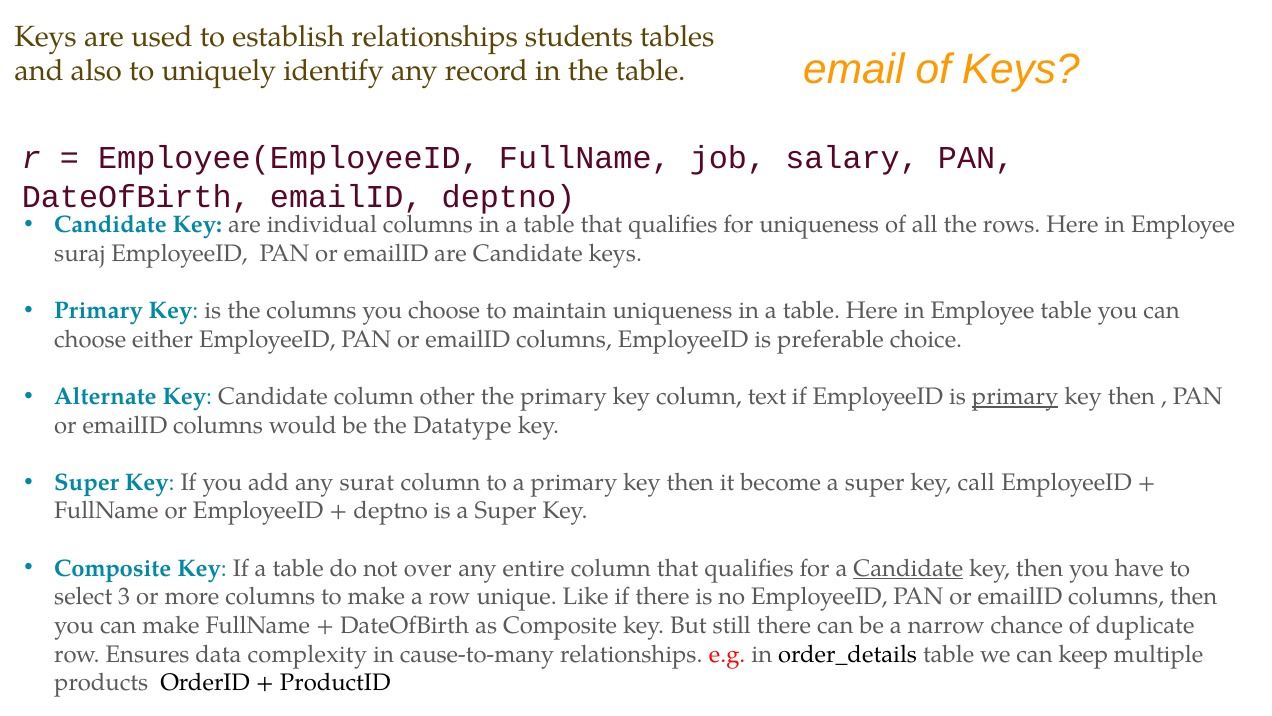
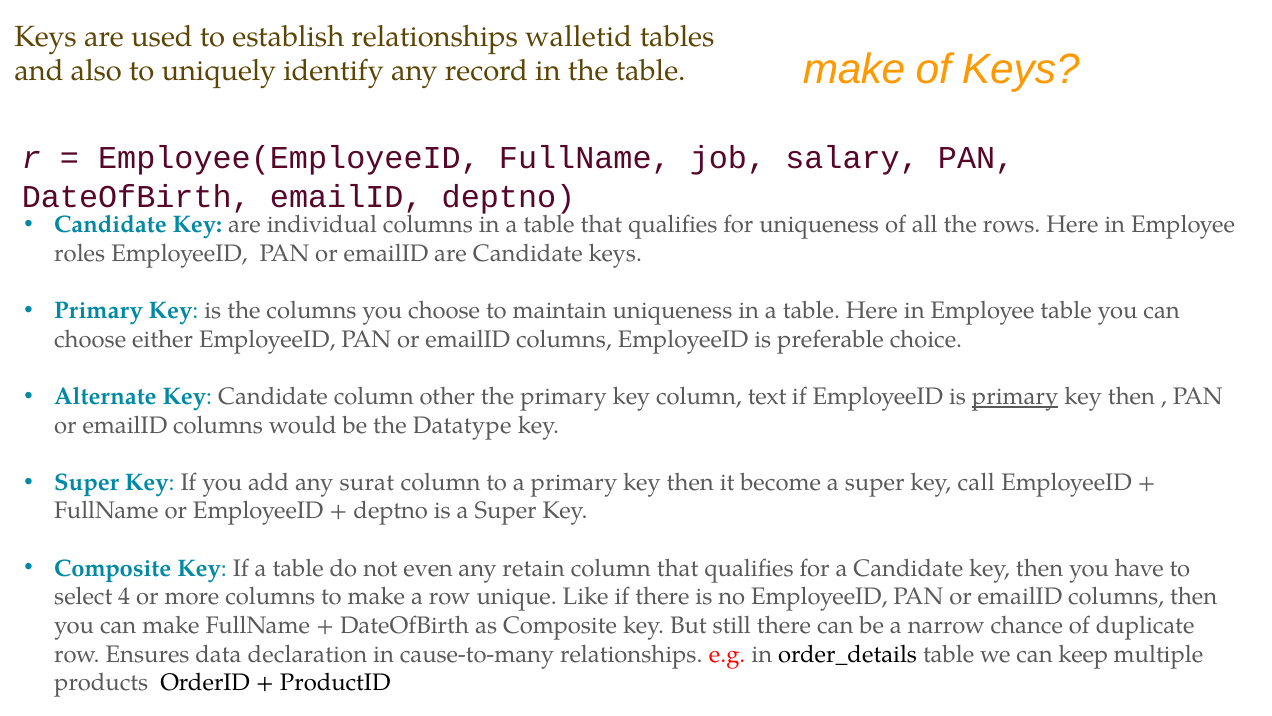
students: students -> walletid (579, 36)
email: email -> make (854, 69)
suraj: suraj -> roles (80, 253)
over: over -> even (428, 568)
entire: entire -> retain (534, 568)
Candidate underline: present -> none (908, 568)
3: 3 -> 4 (124, 597)
complexity: complexity -> declaration (307, 654)
